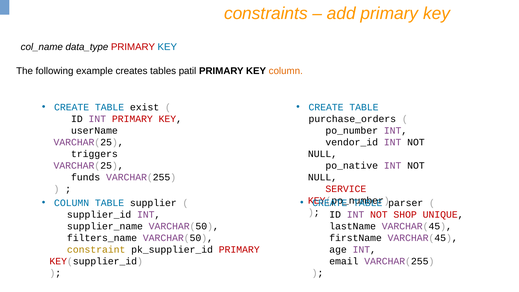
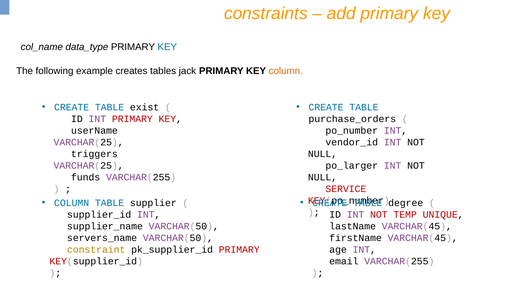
PRIMARY colour: red -> black (133, 47)
patil: patil -> jack (187, 71)
po_native: po_native -> po_larger (352, 166)
parser: parser -> degree (406, 203)
SHOP: SHOP -> TEMP (405, 214)
filters_name: filters_name -> servers_name (102, 238)
